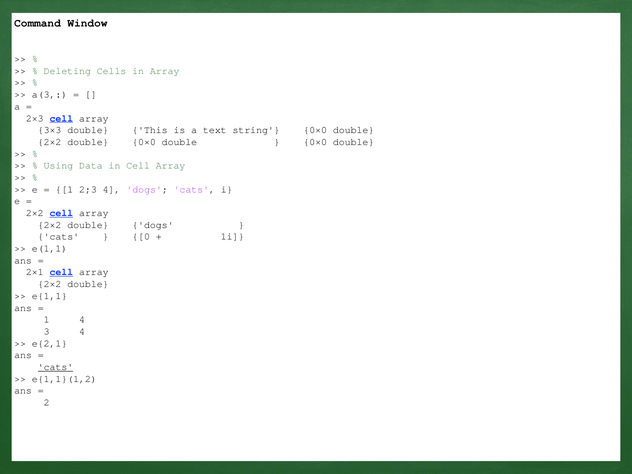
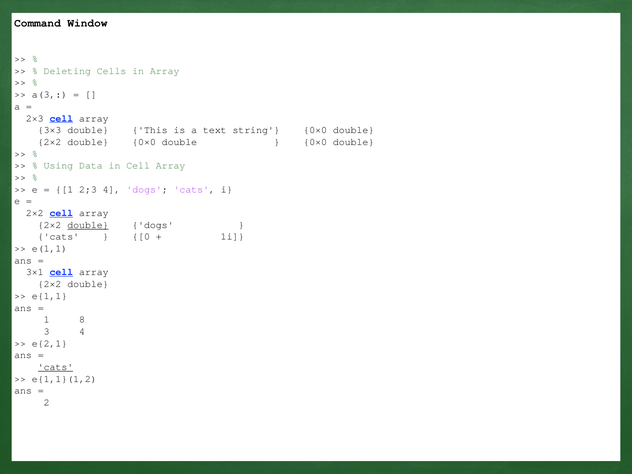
double underline: none -> present (88, 225)
2×1: 2×1 -> 3×1 (35, 272)
1 4: 4 -> 8 (82, 320)
